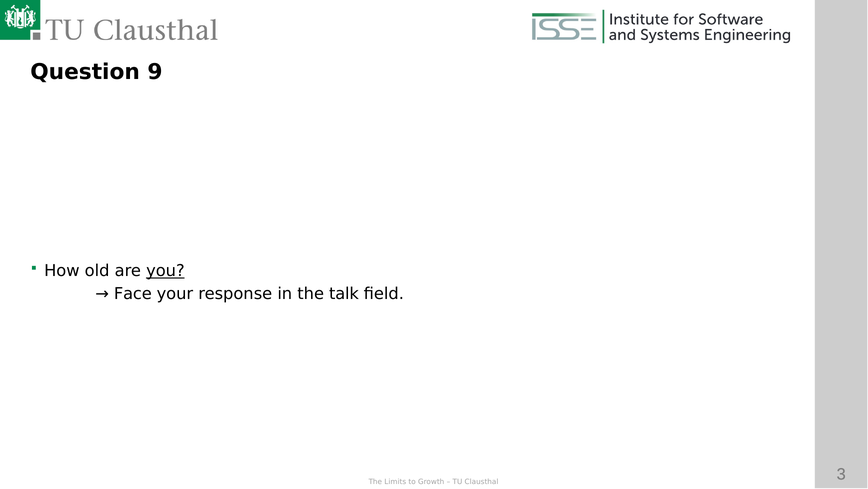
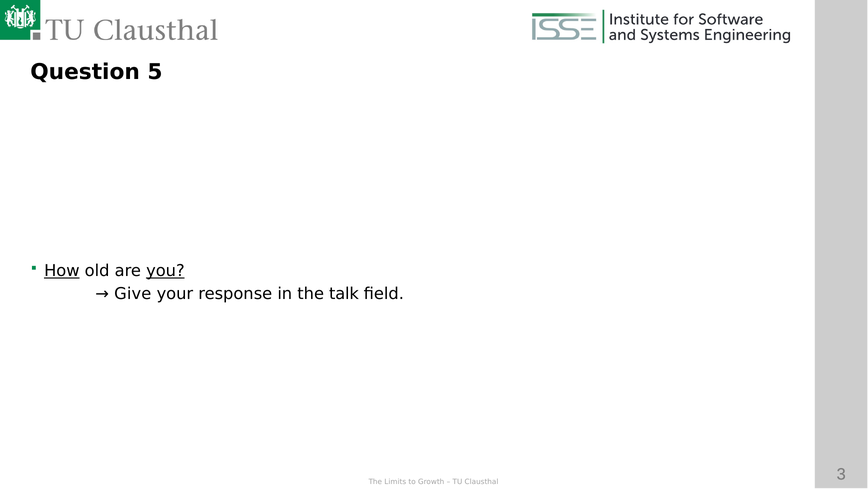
9: 9 -> 5 (155, 72)
How underline: none -> present (62, 270)
Face: Face -> Give (133, 293)
